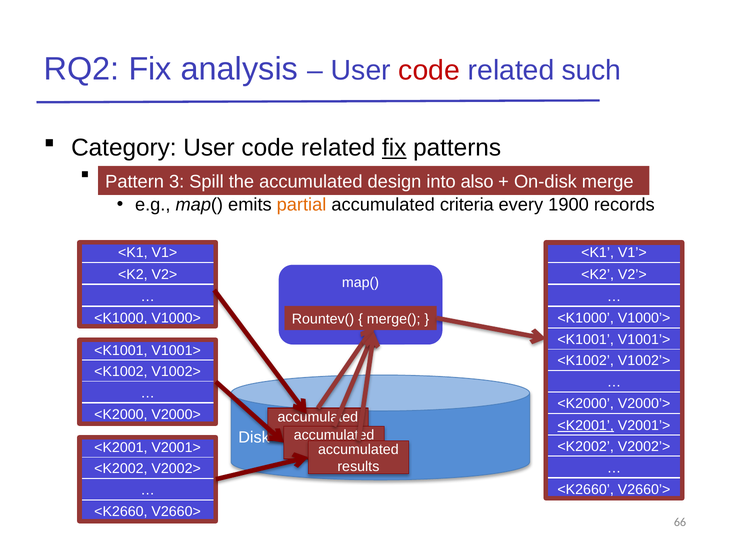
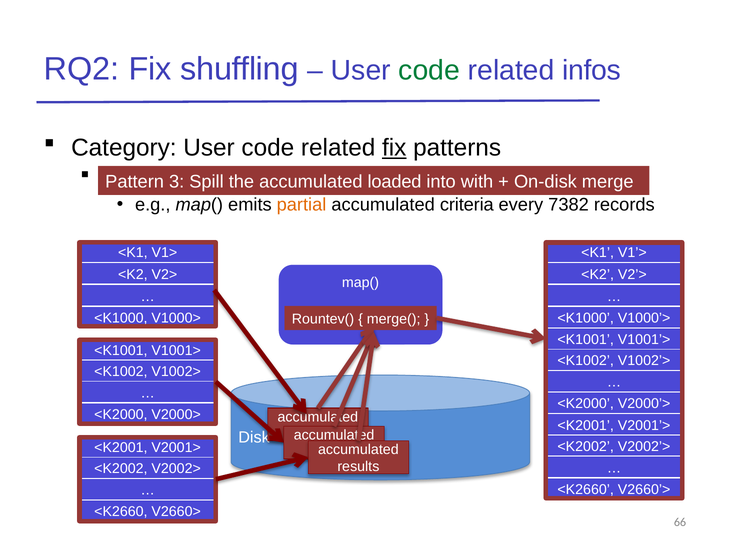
analysis: analysis -> shuffling (240, 69)
code colour: red -> green (429, 70)
such: such -> infos (592, 70)
design: design -> loaded (395, 182)
also: also -> with (477, 182)
1900: 1900 -> 7382 (569, 205)
<K2001 underline: present -> none (586, 426)
